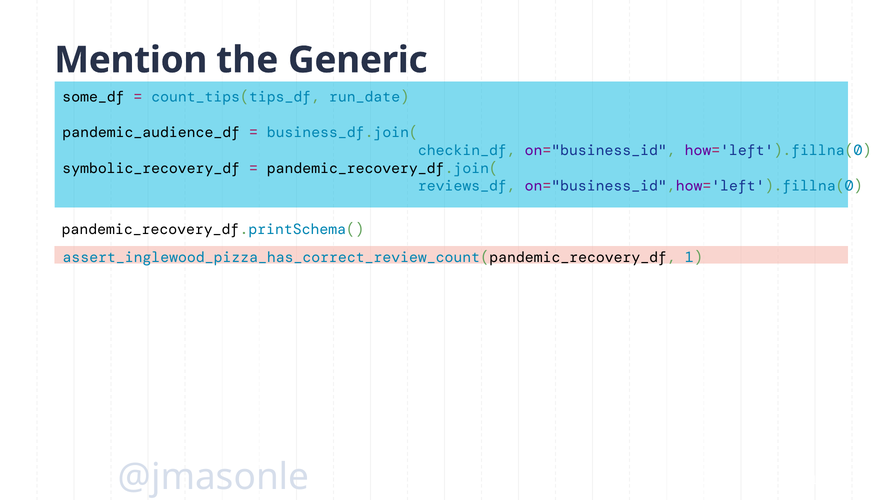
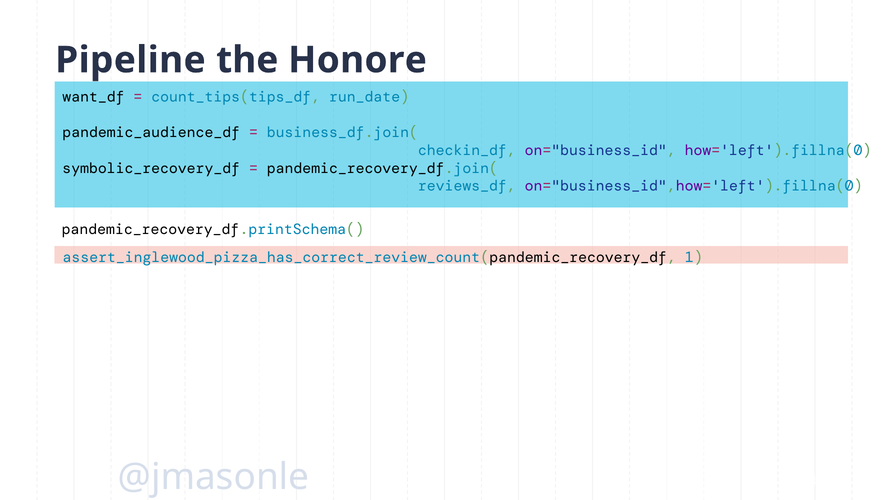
Mention: Mention -> Pipeline (130, 60)
Generic: Generic -> Honore (357, 60)
some_df: some_df -> want_df (93, 97)
